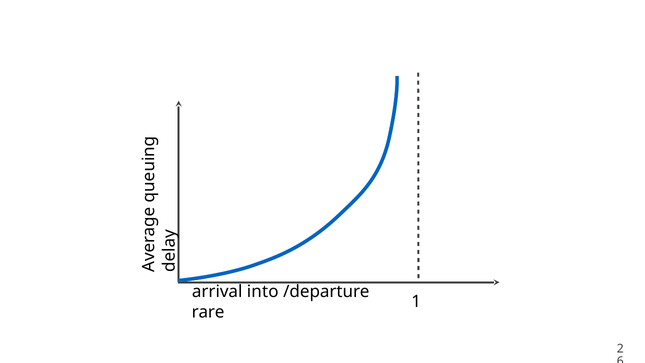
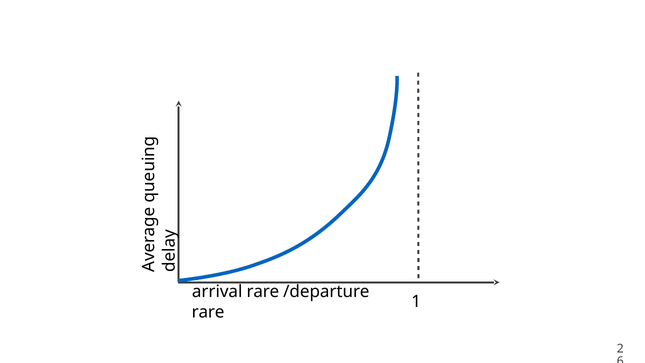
arrival into: into -> rare (263, 291)
